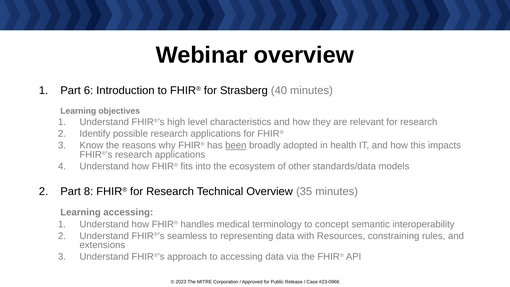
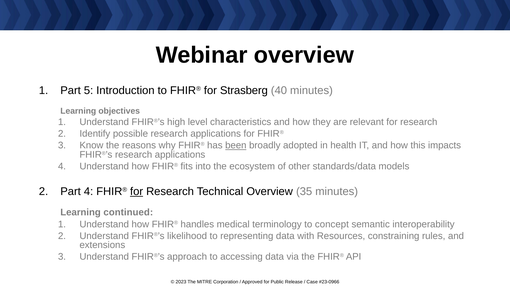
6: 6 -> 5 (89, 90)
Part 8: 8 -> 4 (89, 191)
for underline: none -> present (137, 191)
Learning accessing: accessing -> continued (128, 212)
seamless: seamless -> likelihood (187, 236)
